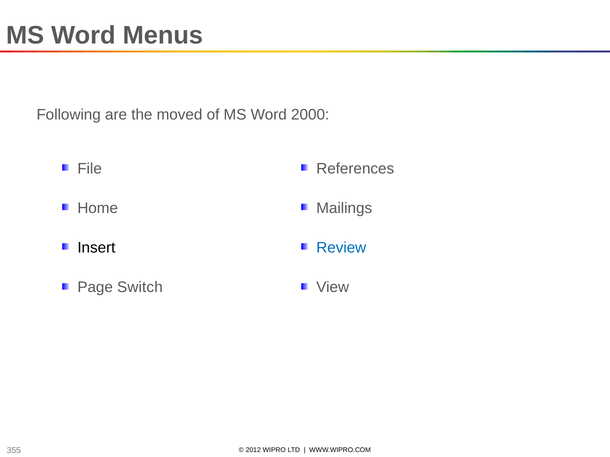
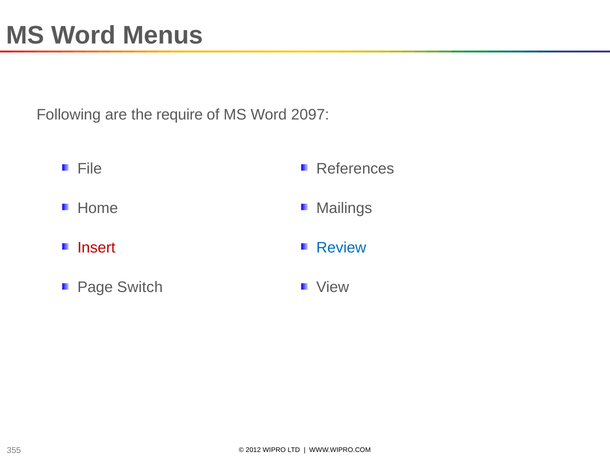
moved: moved -> require (180, 115)
2000: 2000 -> 2097 (310, 115)
Insert colour: black -> red (96, 248)
